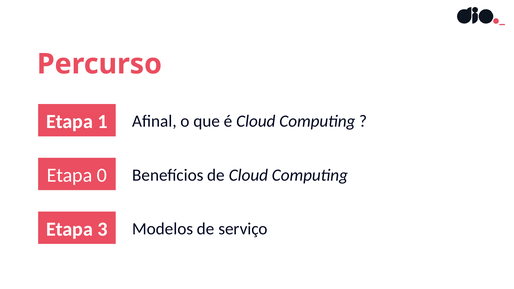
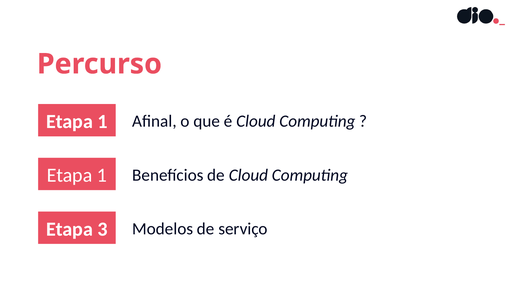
0: 0 -> 1 (102, 175)
